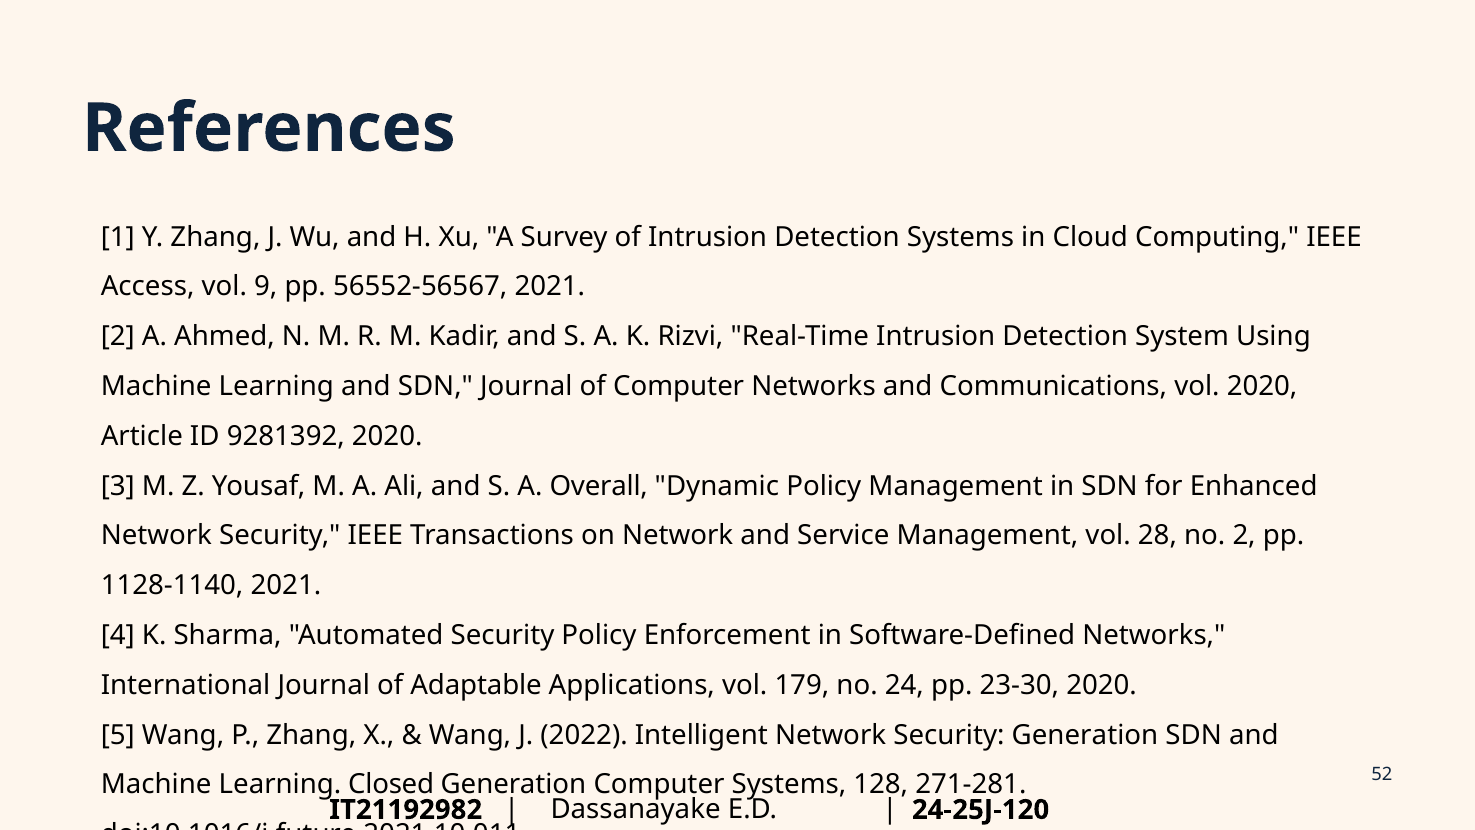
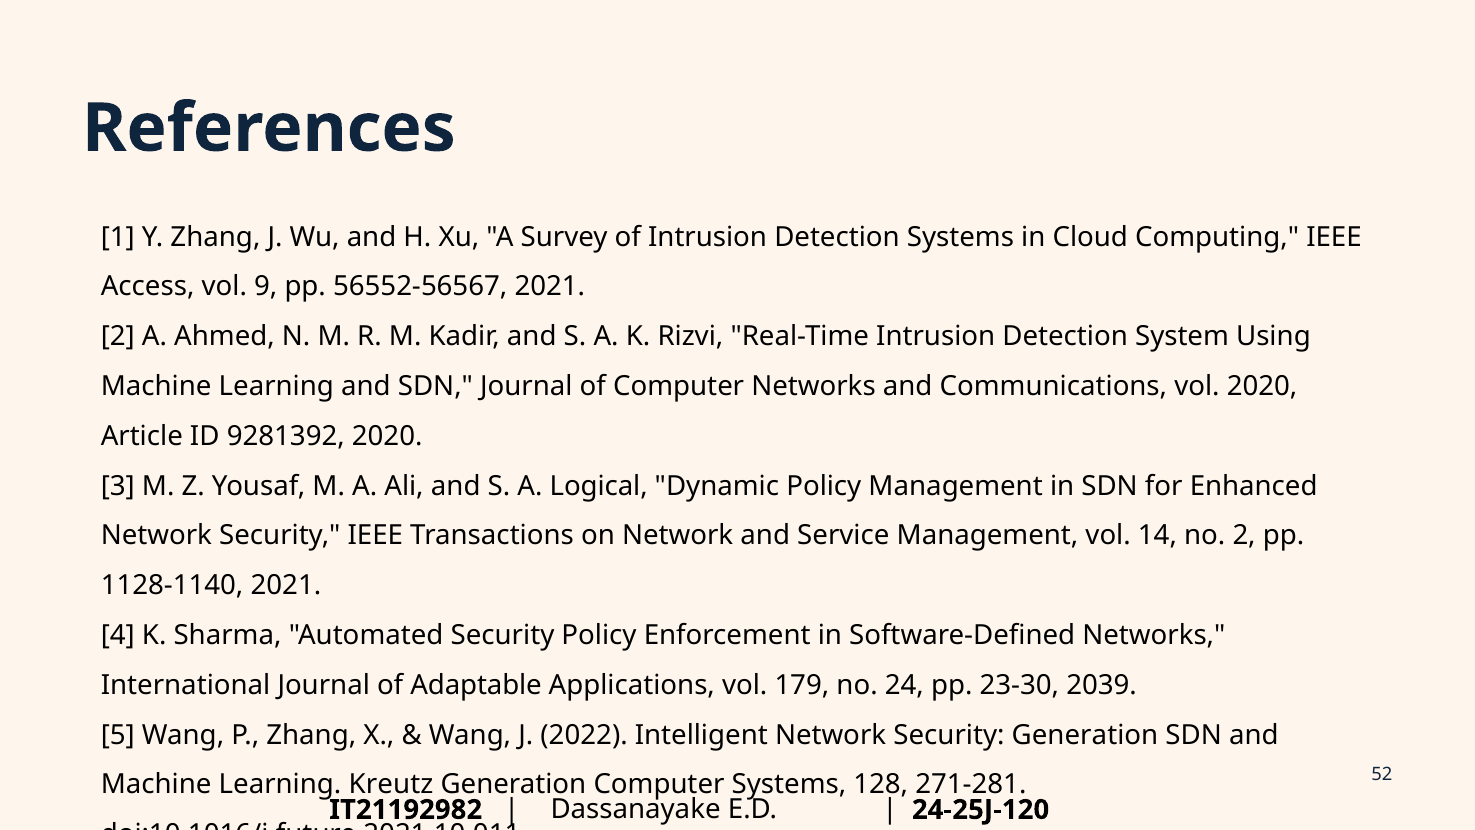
Overall: Overall -> Logical (599, 486)
28: 28 -> 14 (1157, 536)
23-30 2020: 2020 -> 2039 (1102, 685)
Closed: Closed -> Kreutz (391, 784)
